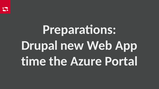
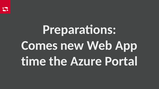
Drupal: Drupal -> Comes (39, 46)
